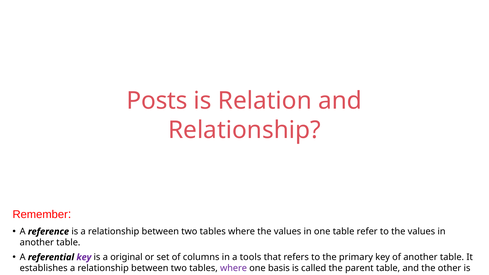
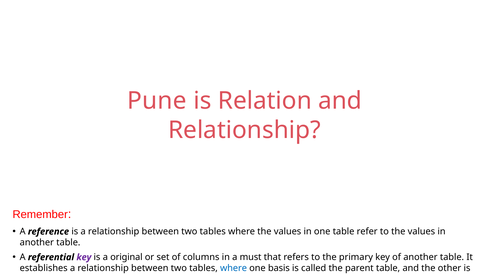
Posts: Posts -> Pune (157, 101)
tools: tools -> must (251, 257)
where colour: purple -> blue (234, 268)
